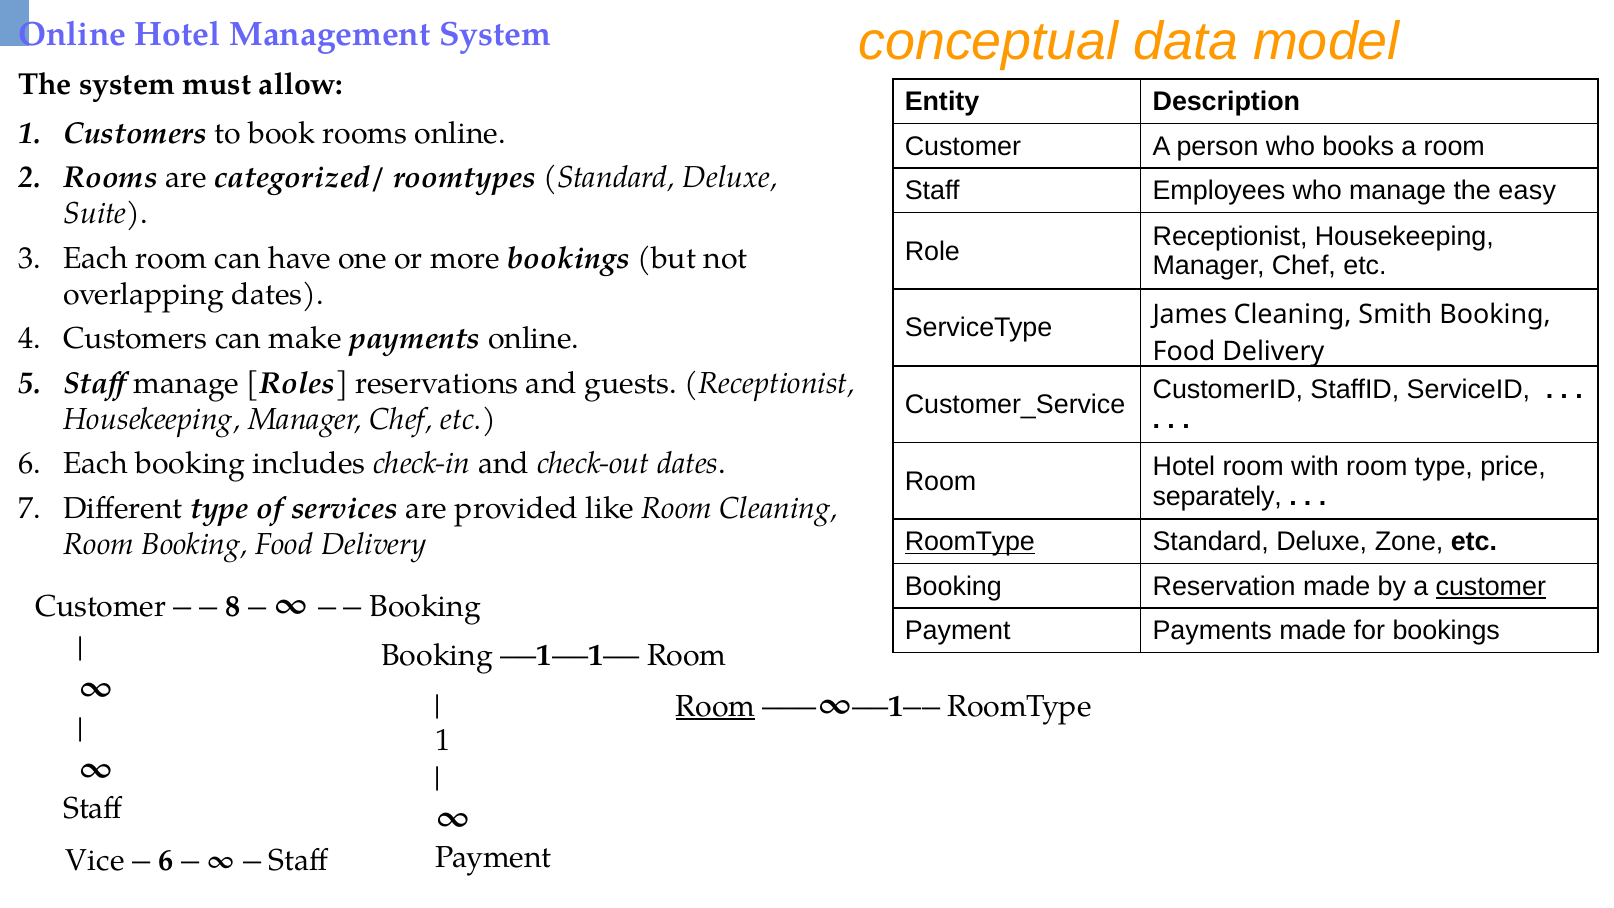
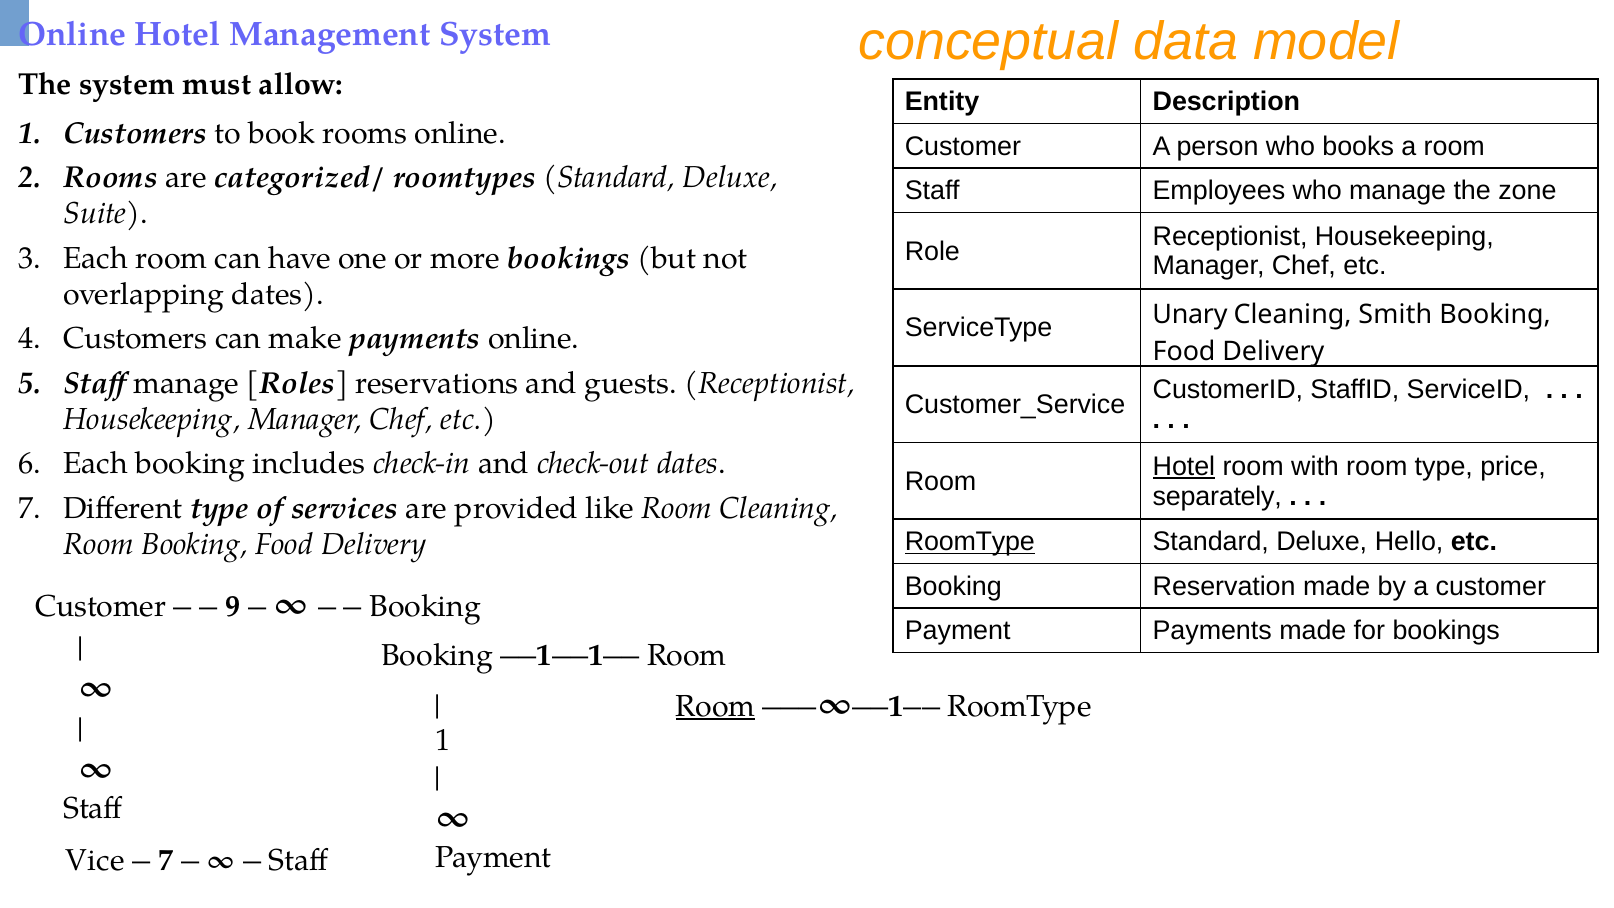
easy: easy -> zone (1527, 191)
James: James -> Unary (1190, 315)
Hotel underline: none -> present (1184, 466)
Zone: Zone -> Hello (1409, 542)
customer underline: present -> none (1491, 586)
8: 8 -> 9 (233, 606)
6: 6 -> 7 (166, 860)
